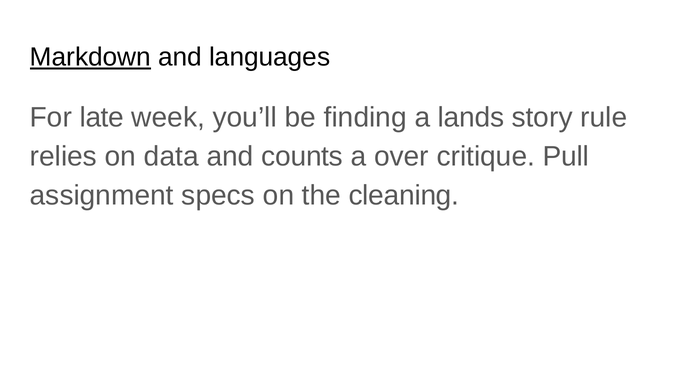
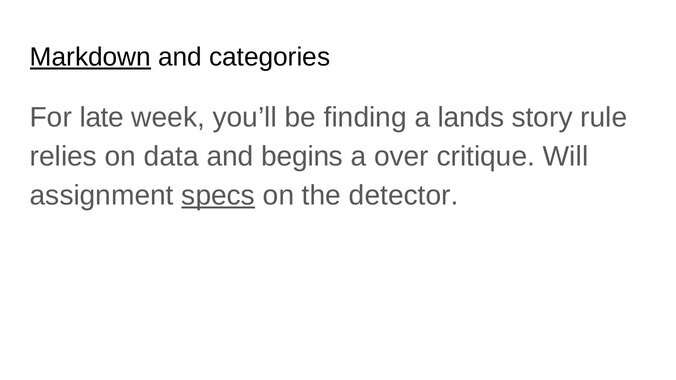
languages: languages -> categories (270, 57)
counts: counts -> begins (302, 157)
Pull: Pull -> Will (566, 157)
specs underline: none -> present (218, 196)
cleaning: cleaning -> detector (404, 196)
